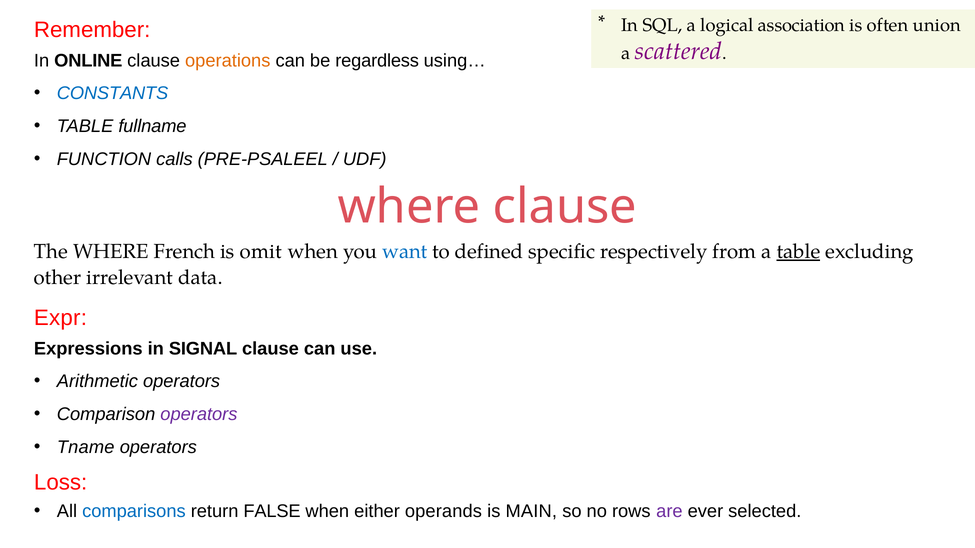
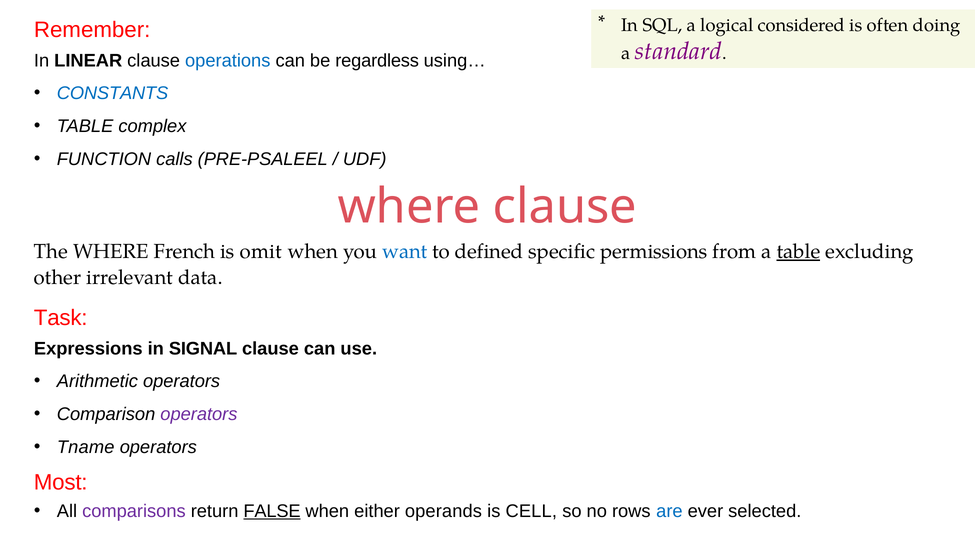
association: association -> considered (802, 25)
union: union -> doing (937, 25)
scattered: scattered -> standard (678, 51)
ONLINE: ONLINE -> LINEAR (88, 61)
operations colour: orange -> blue (228, 61)
fullname: fullname -> complex (152, 126)
respectively: respectively -> permissions (654, 252)
Expr: Expr -> Task (61, 318)
Loss: Loss -> Most (61, 483)
comparisons colour: blue -> purple (134, 512)
FALSE underline: none -> present (272, 512)
MAIN: MAIN -> CELL (531, 512)
are colour: purple -> blue (669, 512)
